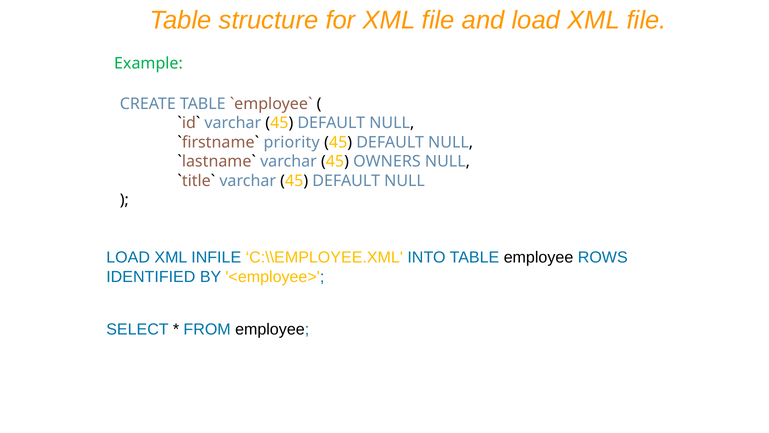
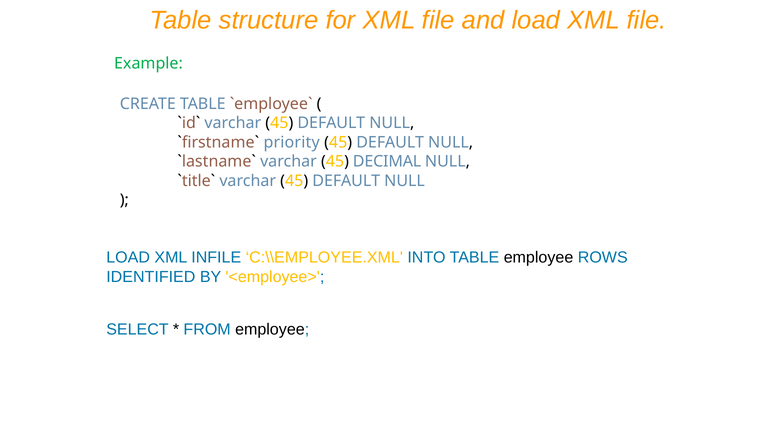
OWNERS: OWNERS -> DECIMAL (387, 161)
